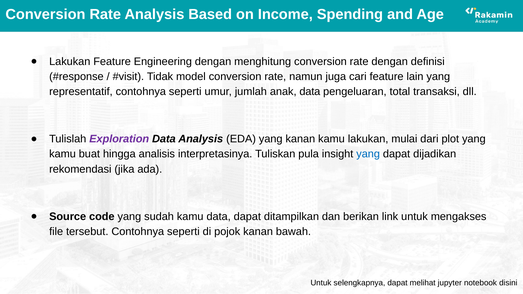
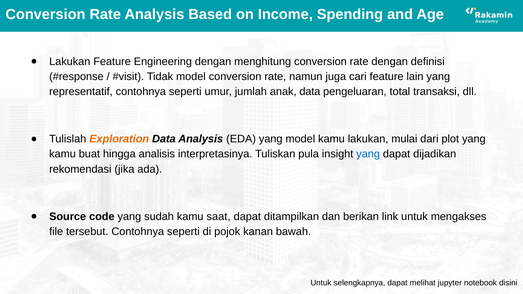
Exploration colour: purple -> orange (119, 139)
yang kanan: kanan -> model (300, 139)
kamu data: data -> saat (219, 217)
